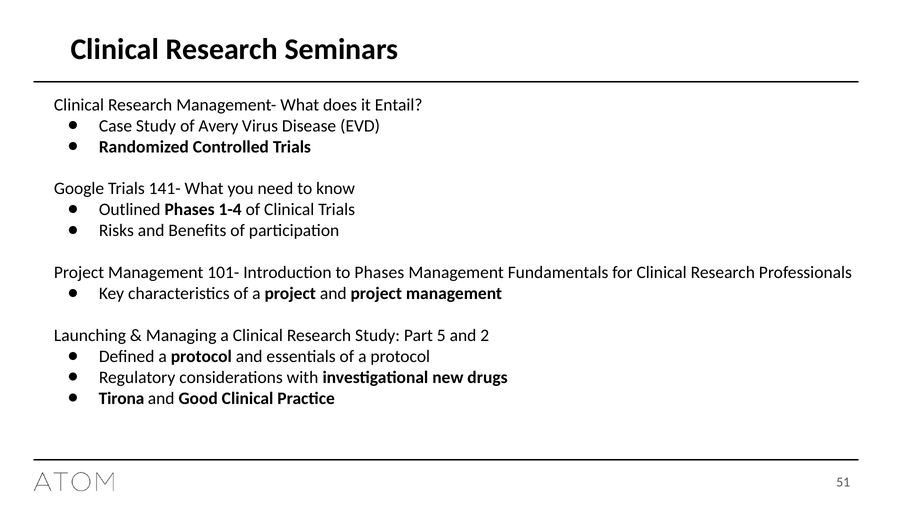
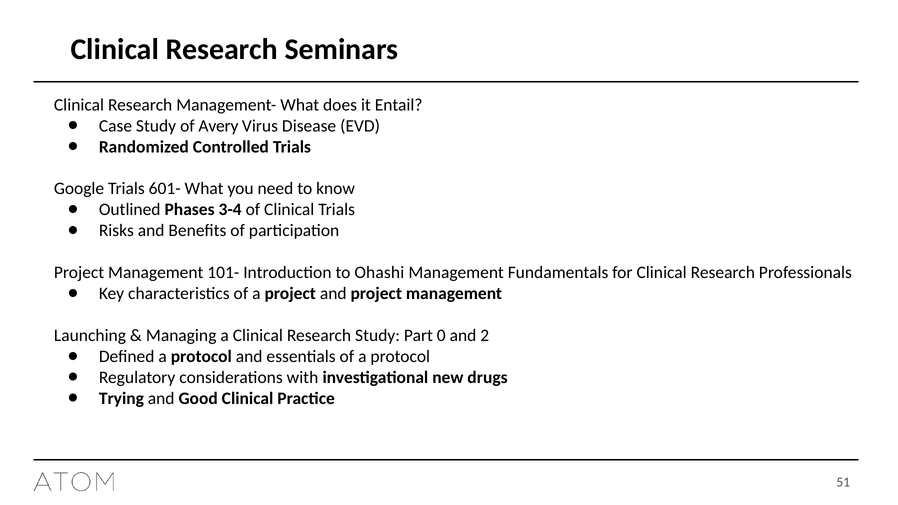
141-: 141- -> 601- (165, 189)
1-4: 1-4 -> 3-4 (230, 210)
to Phases: Phases -> Ohashi (379, 273)
5: 5 -> 0 (441, 335)
Tirona: Tirona -> Trying (121, 398)
